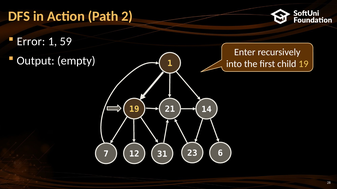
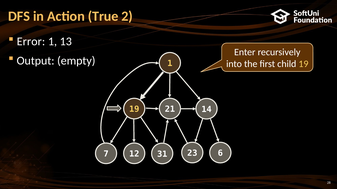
Path: Path -> True (103, 16)
59: 59 -> 13 (66, 42)
